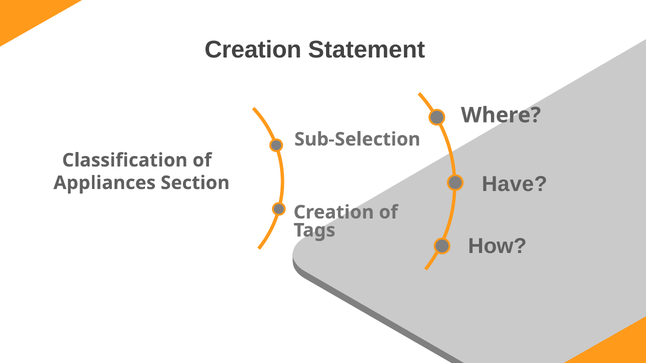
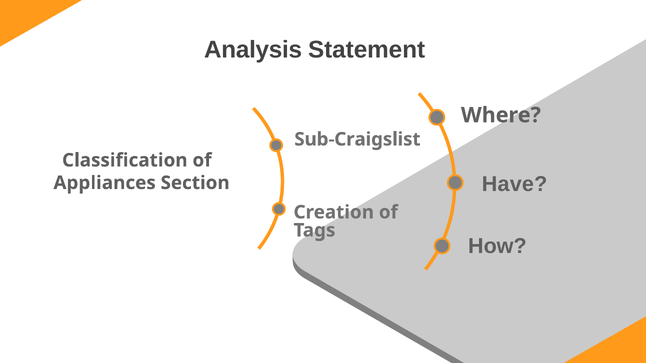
Creation: Creation -> Analysis (253, 50)
Sub-Selection: Sub-Selection -> Sub-Craigslist (357, 139)
